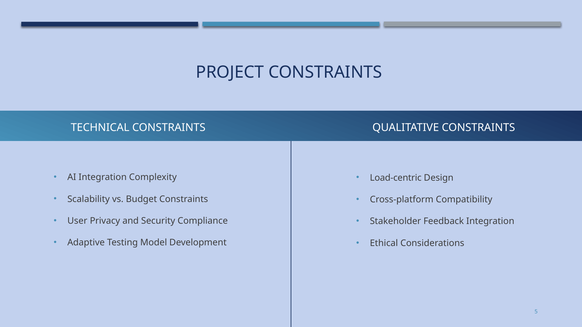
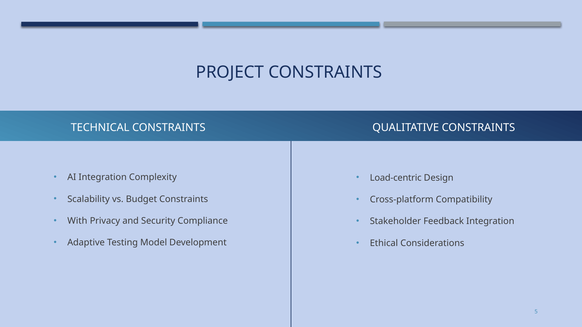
User: User -> With (77, 221)
